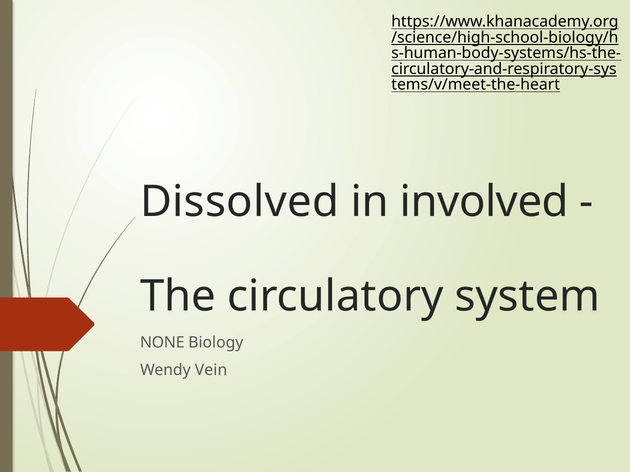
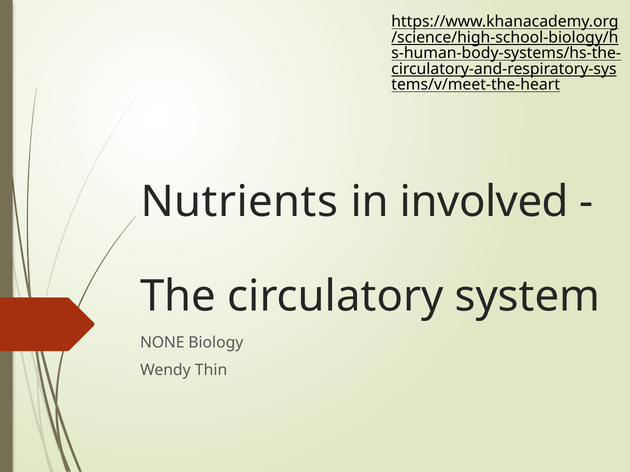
Dissolved: Dissolved -> Nutrients (239, 202)
Vein: Vein -> Thin (211, 371)
